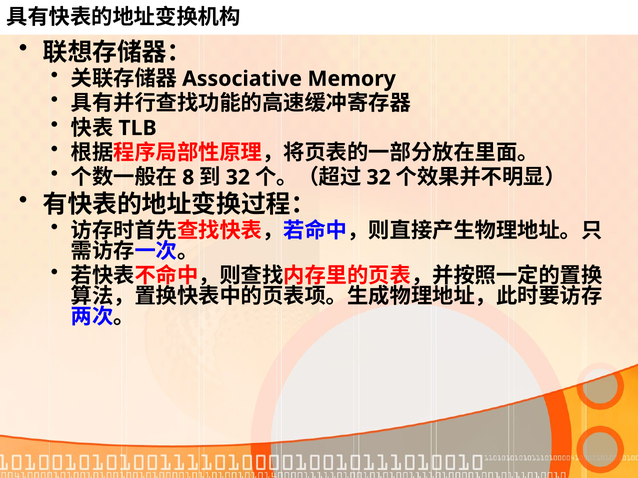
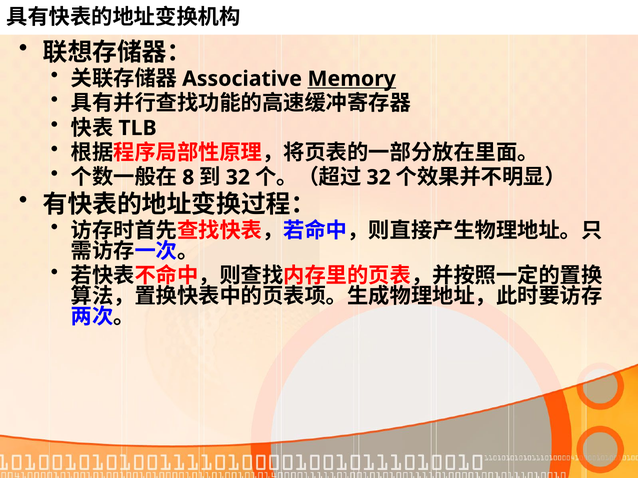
Memory underline: none -> present (352, 79)
